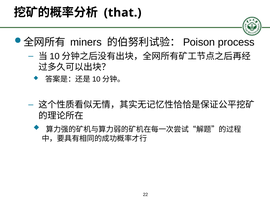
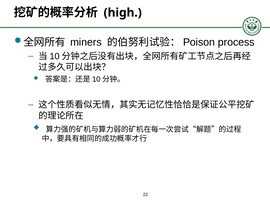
that: that -> high (123, 13)
